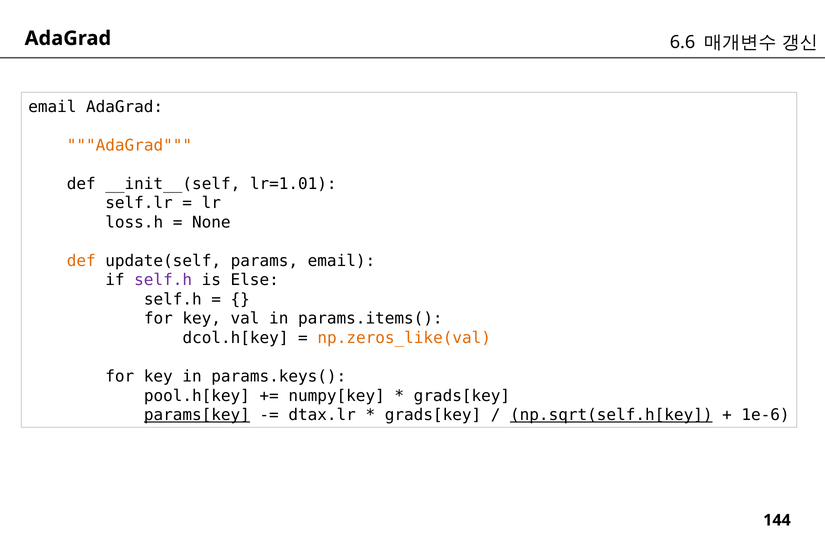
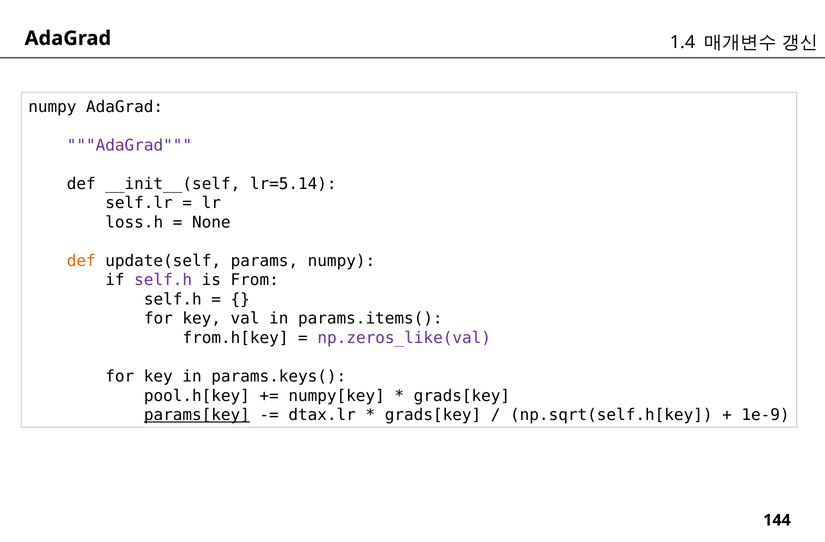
6.6: 6.6 -> 1.4 (683, 42)
email: email -> numpy (52, 107)
AdaGrad colour: orange -> purple (129, 145)
lr=1.01: lr=1.01 -> lr=5.14 (293, 184)
params email: email -> numpy (341, 261)
Else: Else -> From (255, 280)
dcol.h[key: dcol.h[key -> from.h[key (236, 338)
np.zeros_like(val colour: orange -> purple (404, 338)
np.sqrt(self.h[key underline: present -> none (611, 415)
1e-6: 1e-6 -> 1e-9 (766, 415)
